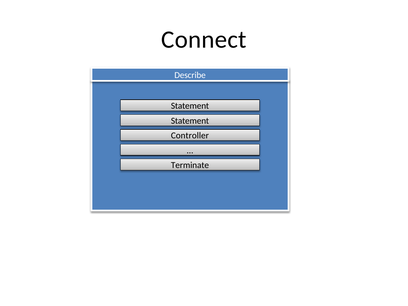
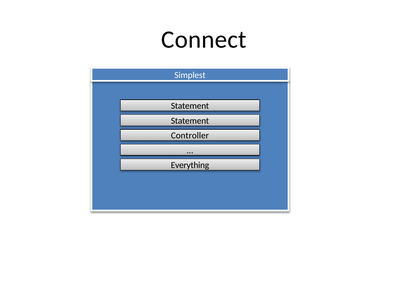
Describe: Describe -> Simplest (190, 75)
Terminate: Terminate -> Everything (190, 165)
